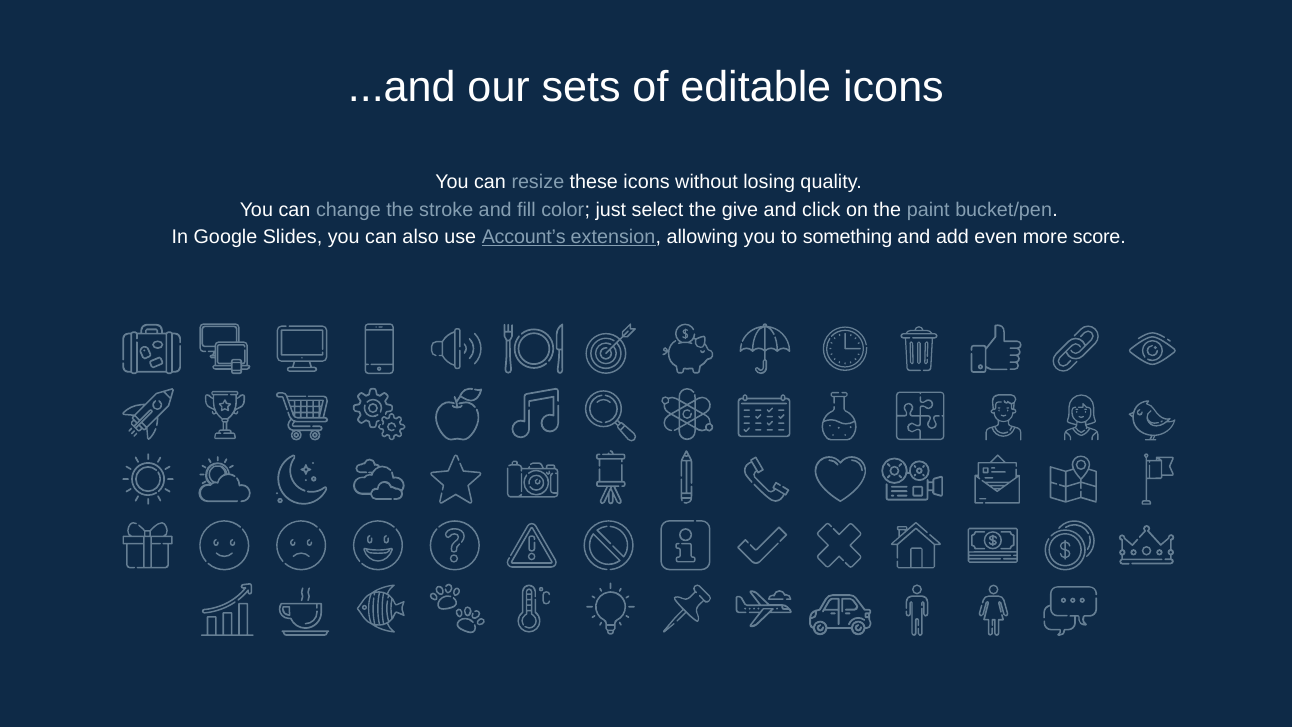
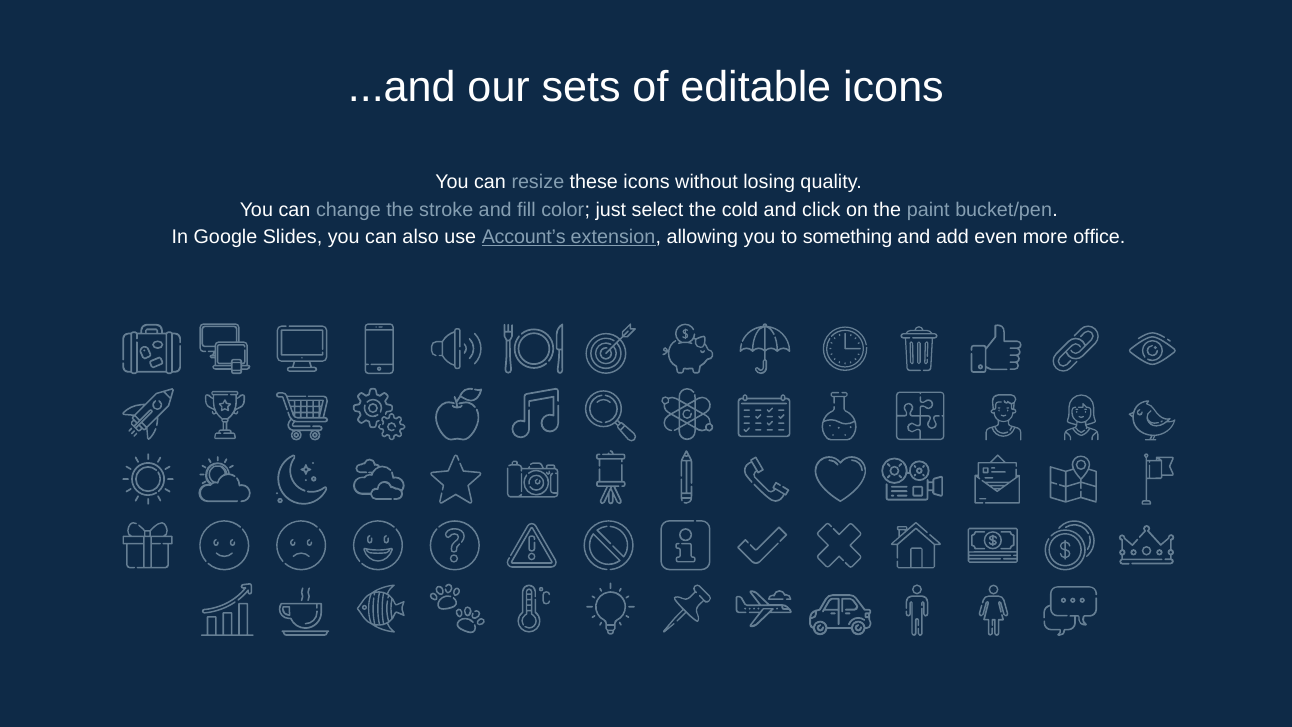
give: give -> cold (740, 210)
score: score -> office (1099, 237)
